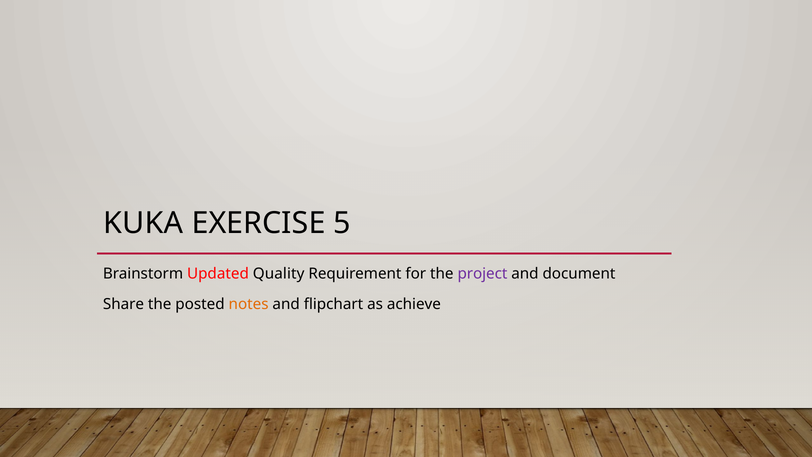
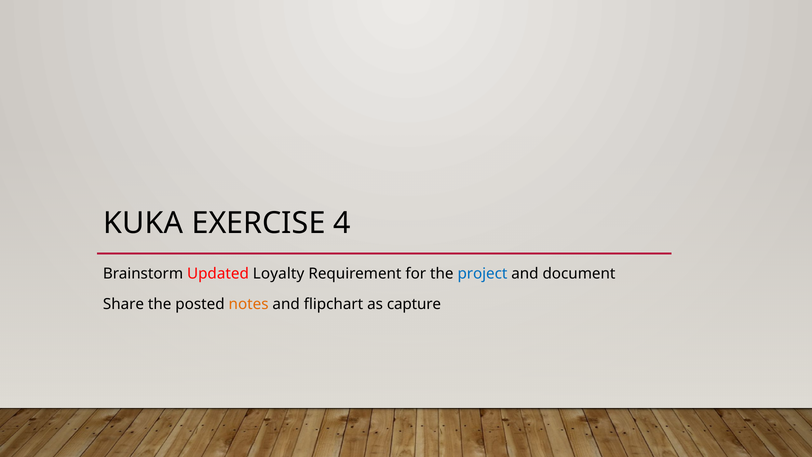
5: 5 -> 4 (342, 223)
Quality: Quality -> Loyalty (279, 273)
project colour: purple -> blue (482, 273)
achieve: achieve -> capture (414, 304)
